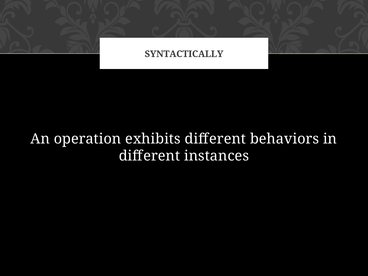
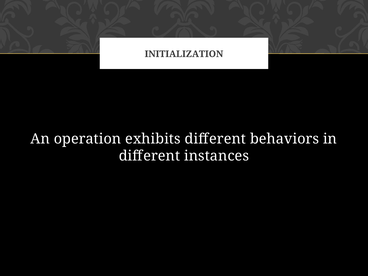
SYNTACTICALLY: SYNTACTICALLY -> INITIALIZATION (184, 54)
